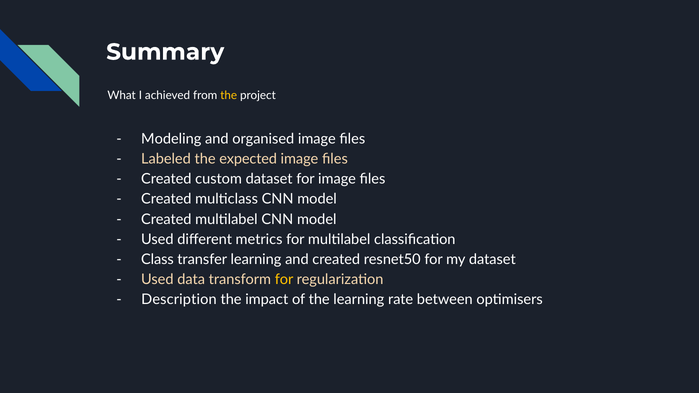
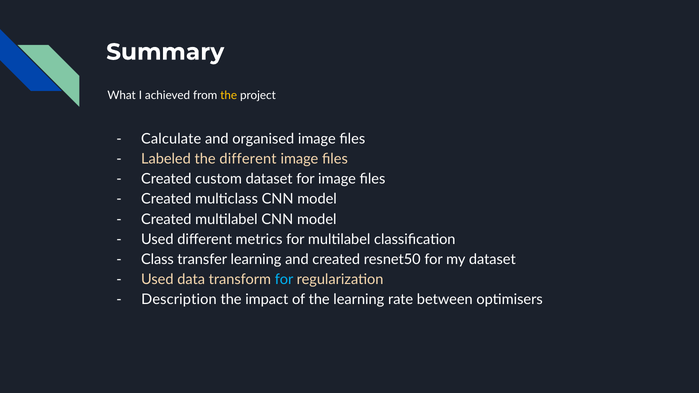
Modeling: Modeling -> Calculate (171, 139)
the expected: expected -> different (248, 159)
for colour: yellow -> light blue (284, 280)
